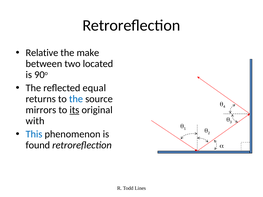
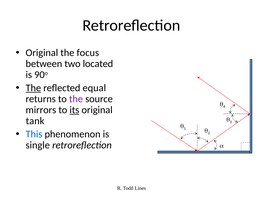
Relative: Relative -> Original (42, 53)
make: make -> focus (88, 53)
The underline: none -> present (33, 88)
the colour: blue -> purple (76, 99)
with: with -> tank (35, 121)
found: found -> single (38, 145)
